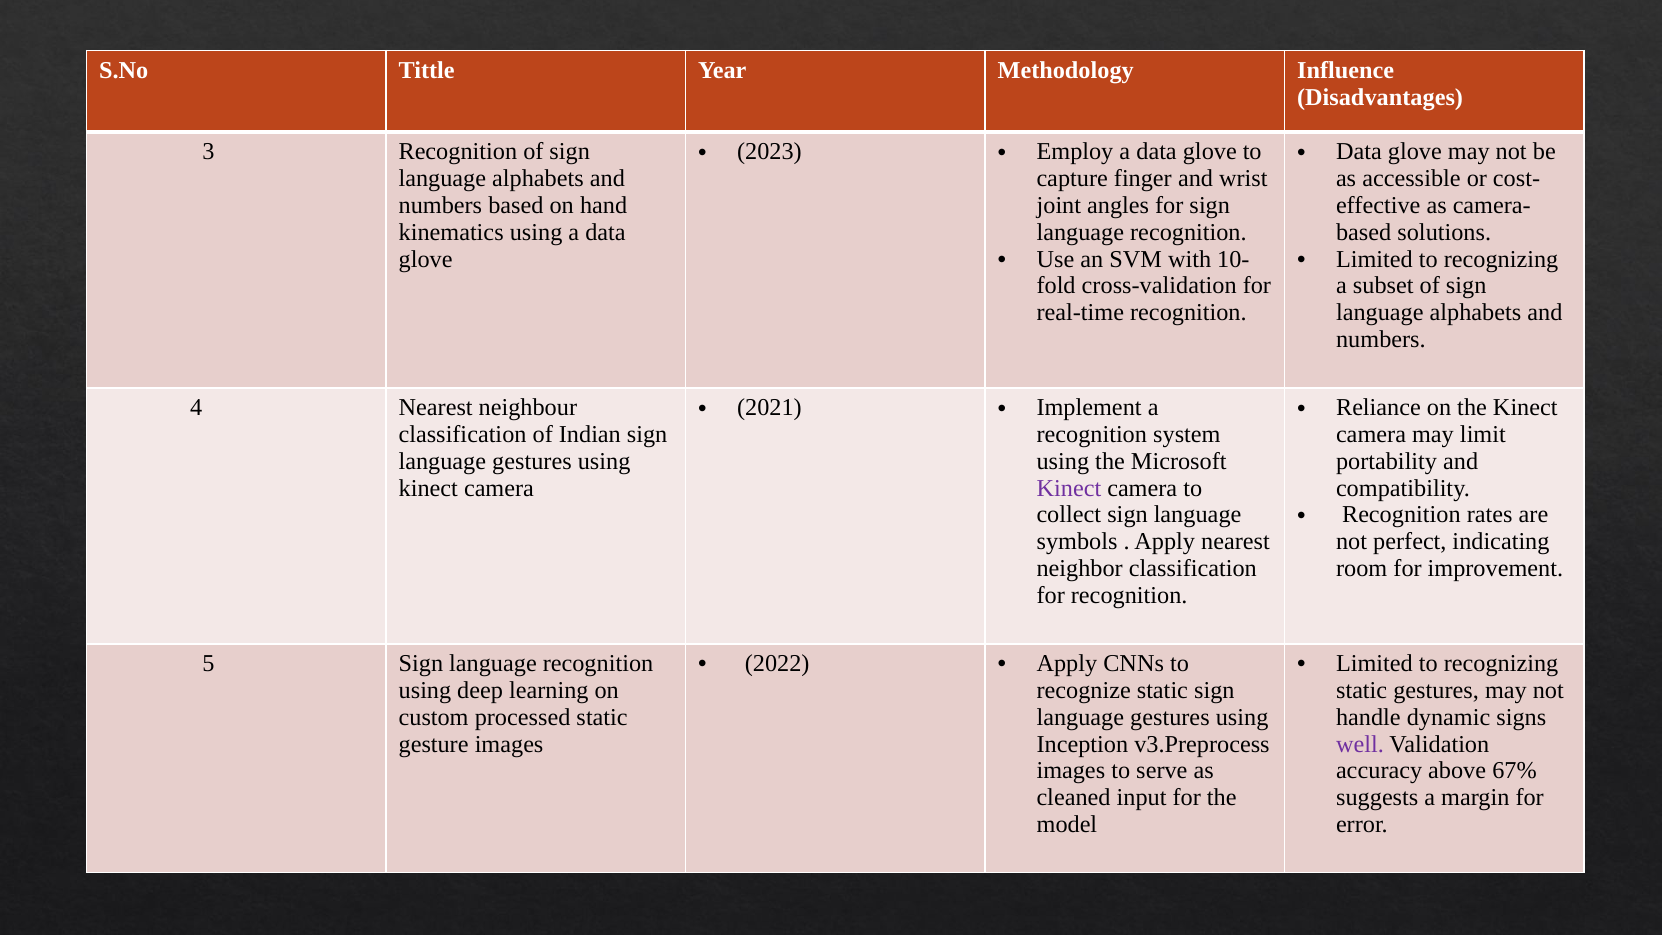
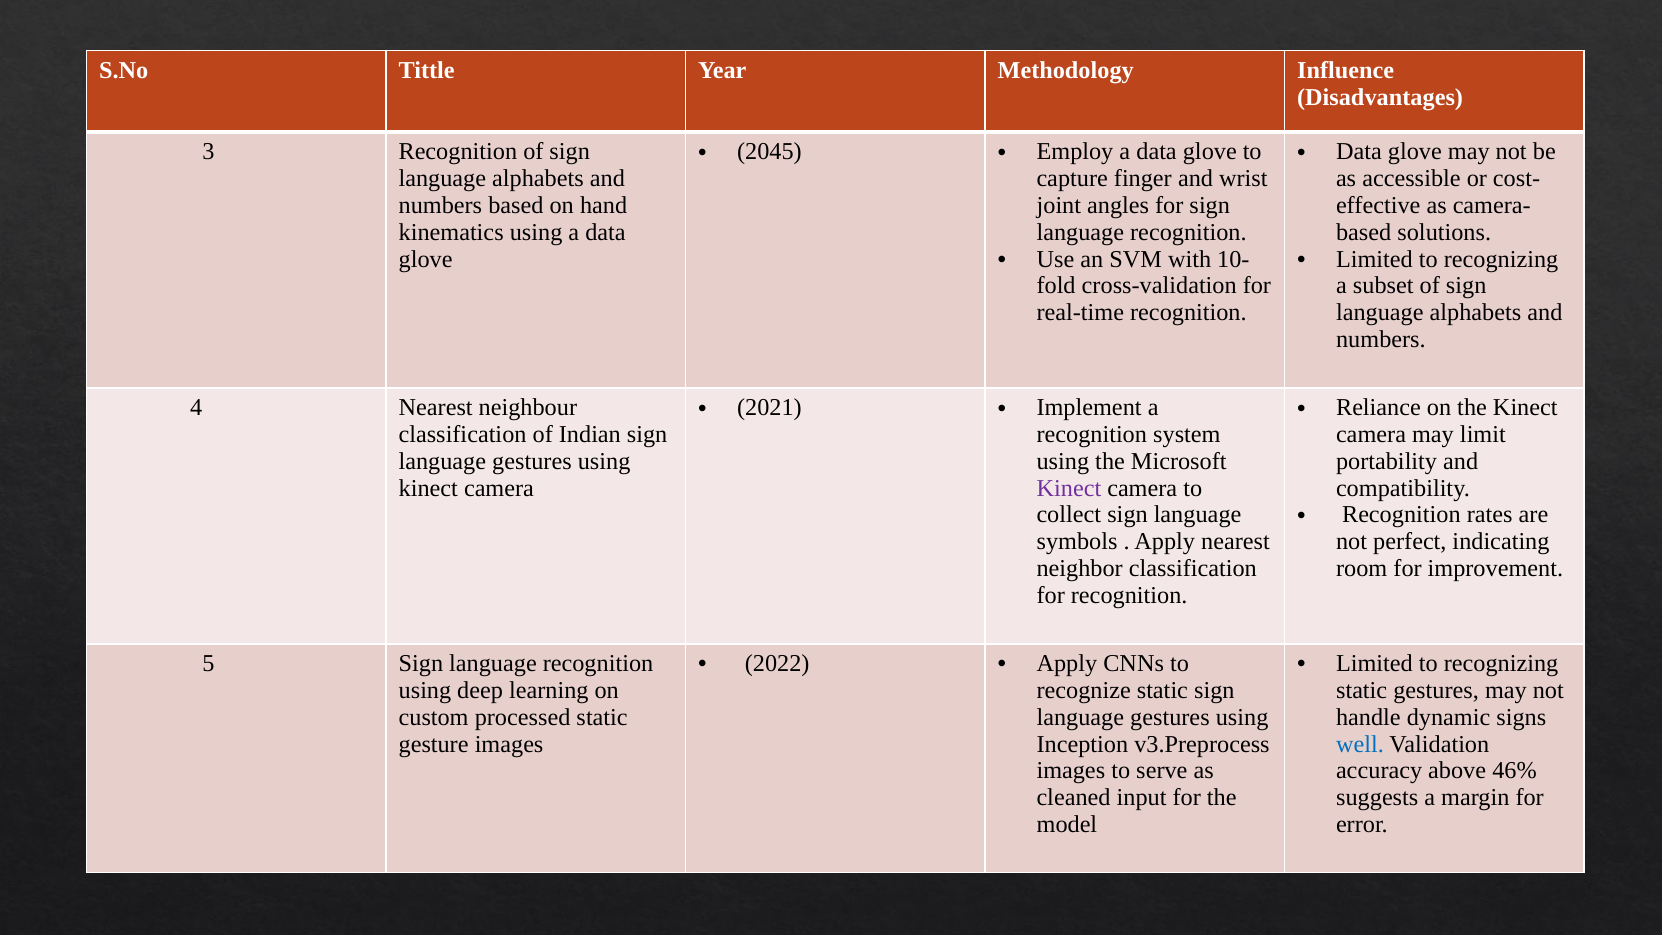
2023: 2023 -> 2045 (769, 152)
well colour: purple -> blue (1360, 744)
67%: 67% -> 46% (1515, 771)
